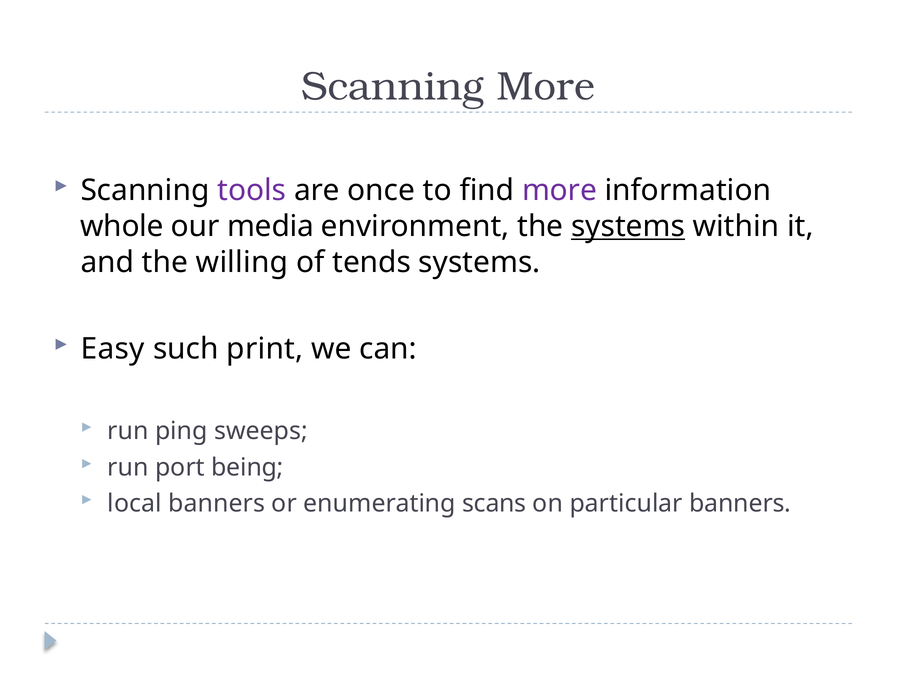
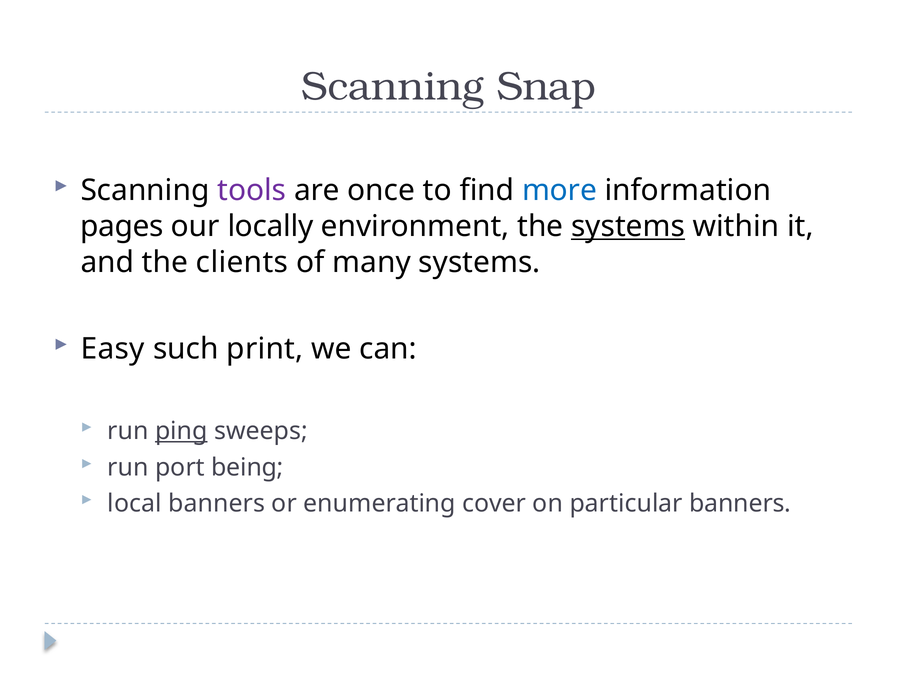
Scanning More: More -> Snap (546, 87)
more colour: purple -> blue (560, 190)
whole: whole -> pages (122, 226)
media: media -> locally (271, 226)
willing: willing -> clients (242, 262)
tends: tends -> many (372, 262)
ping underline: none -> present (181, 431)
scans: scans -> cover (494, 503)
